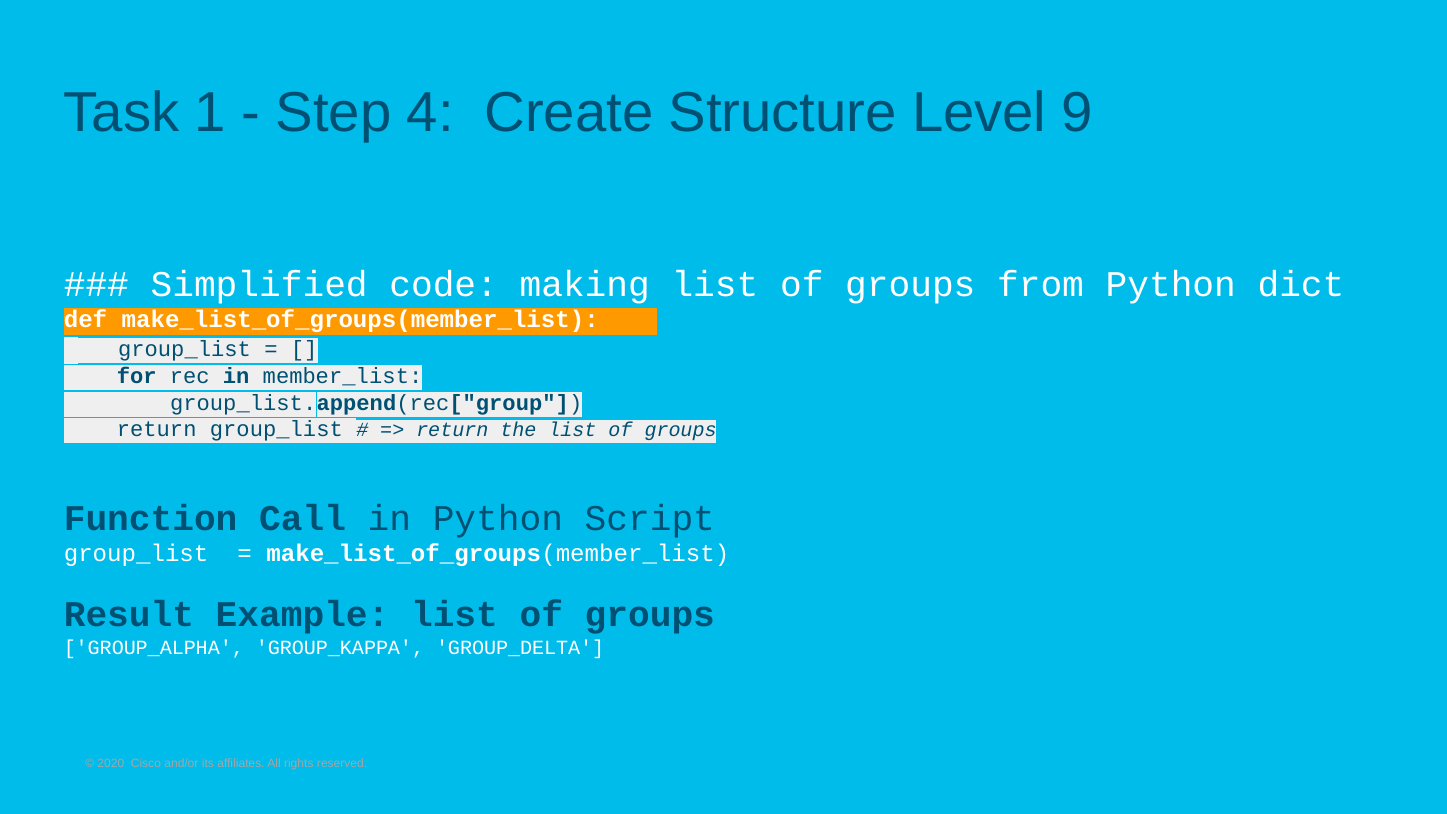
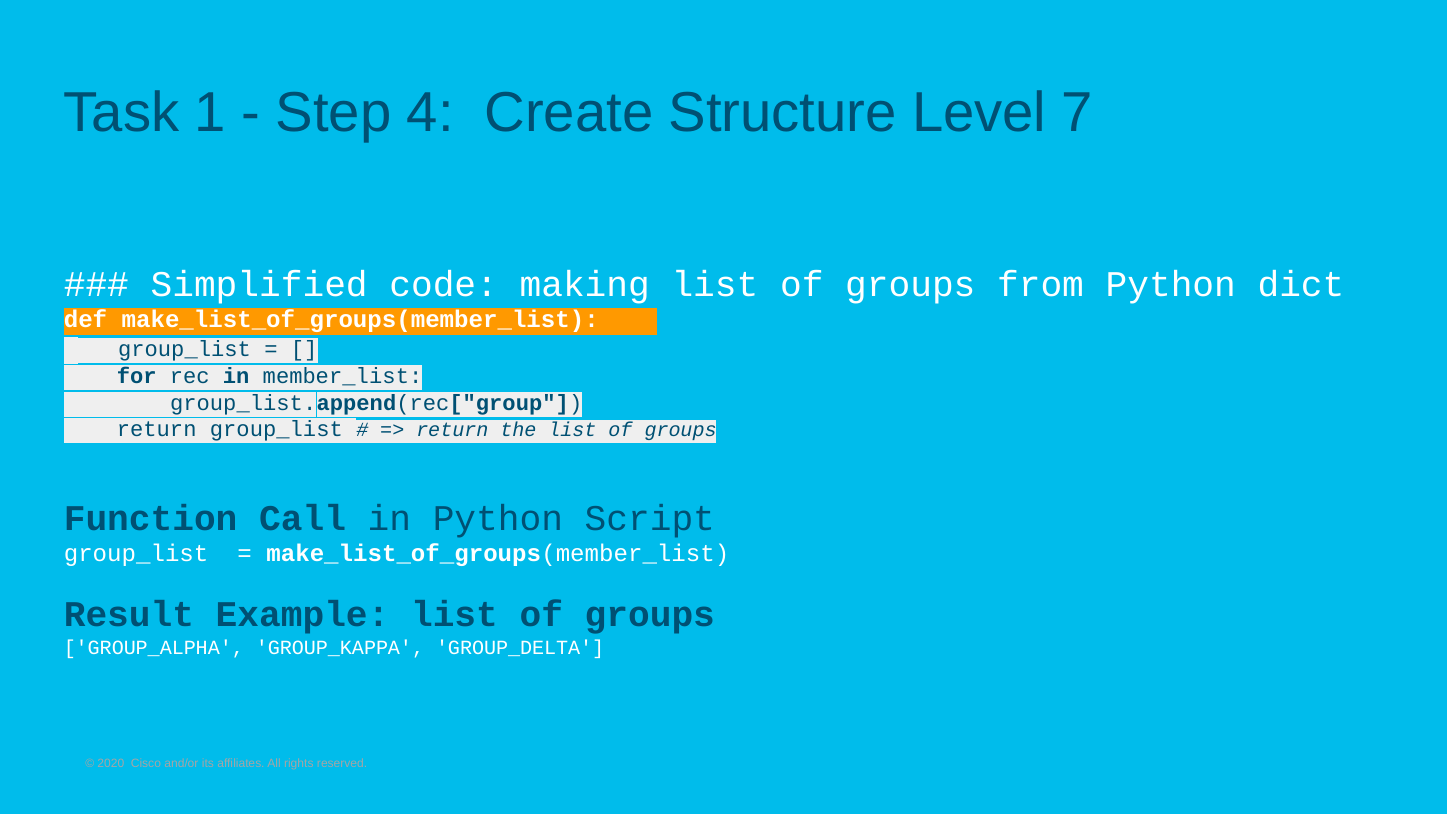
9: 9 -> 7 (1077, 113)
